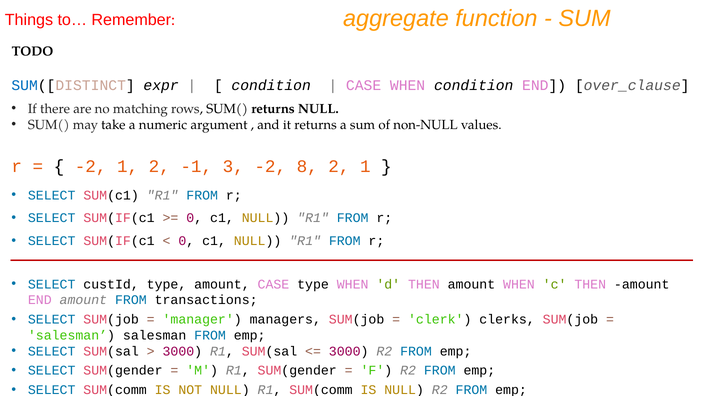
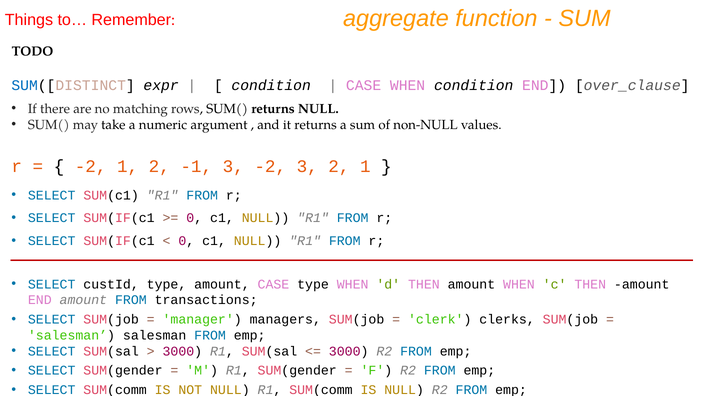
-2 8: 8 -> 3 (307, 166)
